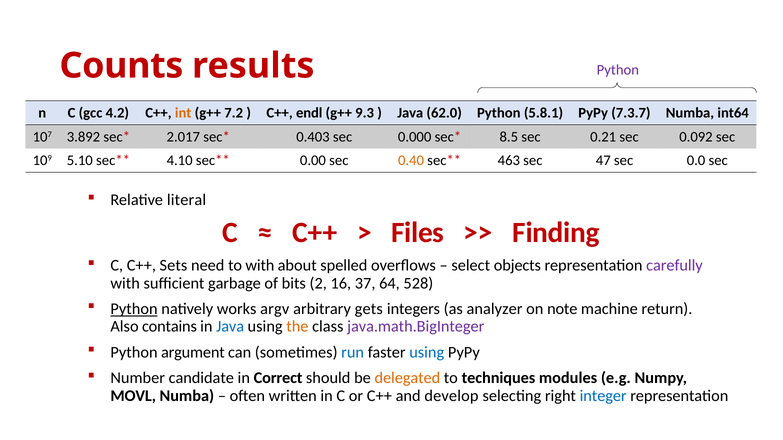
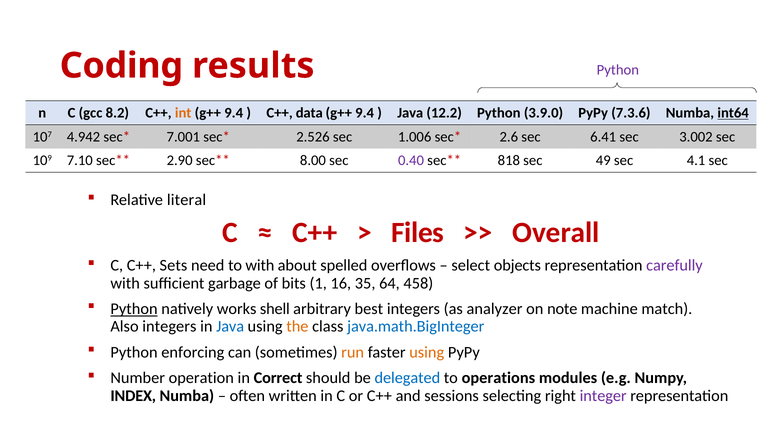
Counts: Counts -> Coding (121, 66)
4.2: 4.2 -> 8.2 (117, 113)
7.2: 7.2 -> 9.4 (234, 113)
endl: endl -> data (309, 113)
9.3: 9.3 -> 9.4 (365, 113)
62.0: 62.0 -> 12.2 (444, 113)
5.8.1: 5.8.1 -> 3.9.0 (544, 113)
7.3.7: 7.3.7 -> 7.3.6 (631, 113)
int64 underline: none -> present (733, 113)
3.892: 3.892 -> 4.942 (83, 137)
2.017: 2.017 -> 7.001 (183, 137)
0.403: 0.403 -> 2.526 (313, 137)
0.000: 0.000 -> 1.006 (415, 137)
8.5: 8.5 -> 2.6 (509, 137)
0.21: 0.21 -> 6.41 (603, 137)
0.092: 0.092 -> 3.002 (696, 137)
5.10: 5.10 -> 7.10 (80, 161)
4.10: 4.10 -> 2.90 (180, 161)
0.00: 0.00 -> 8.00 (313, 161)
0.40 colour: orange -> purple (411, 161)
463: 463 -> 818 (509, 161)
47: 47 -> 49 (603, 161)
0.0: 0.0 -> 4.1 (696, 161)
Finding: Finding -> Overall (556, 233)
2: 2 -> 1 (318, 283)
37: 37 -> 35 (365, 283)
528: 528 -> 458 (418, 283)
argv: argv -> shell (275, 309)
gets: gets -> best (369, 309)
return: return -> match (667, 309)
Also contains: contains -> integers (169, 327)
java.math.BigInteger colour: purple -> blue (416, 327)
argument: argument -> enforcing (193, 353)
run colour: blue -> orange (353, 353)
using colour: blue -> orange (427, 353)
candidate: candidate -> operation (201, 378)
delegated colour: orange -> blue (407, 378)
techniques: techniques -> operations (498, 378)
MOVL: MOVL -> INDEX (133, 396)
develop: develop -> sessions (452, 396)
integer colour: blue -> purple (603, 396)
